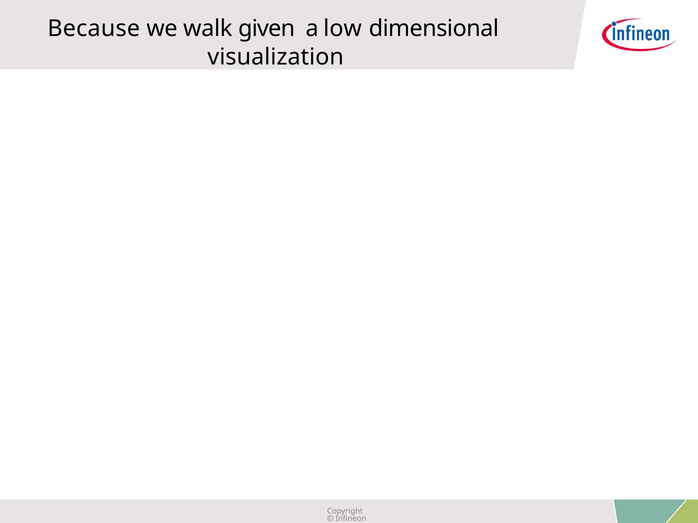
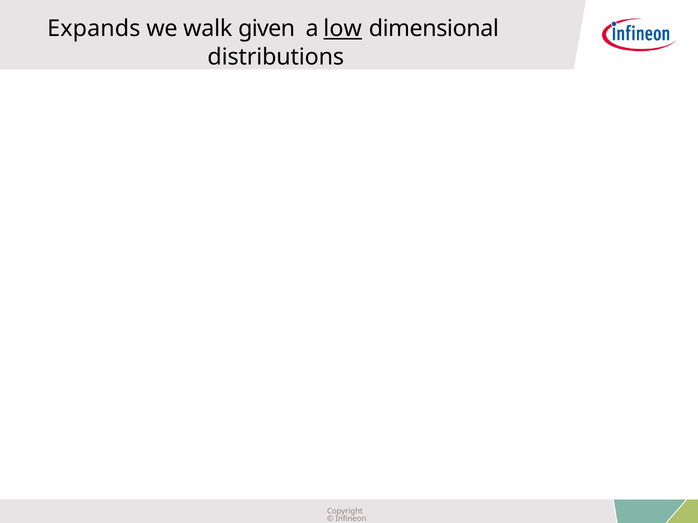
Because: Because -> Expands (94, 29)
low underline: none -> present (343, 29)
visualization: visualization -> distributions (276, 57)
